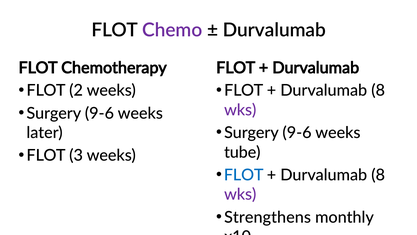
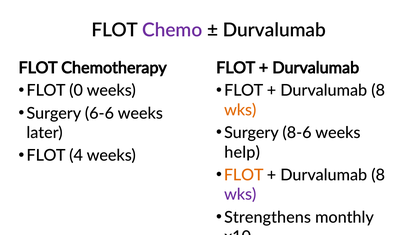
2: 2 -> 0 (76, 90)
wks colour: purple -> orange (240, 110)
9-6: 9-6 -> 6-6 (99, 113)
9-6: 9-6 -> 8-6 (297, 133)
tube: tube -> help (242, 152)
3: 3 -> 4 (76, 155)
FLOT colour: blue -> orange (244, 175)
